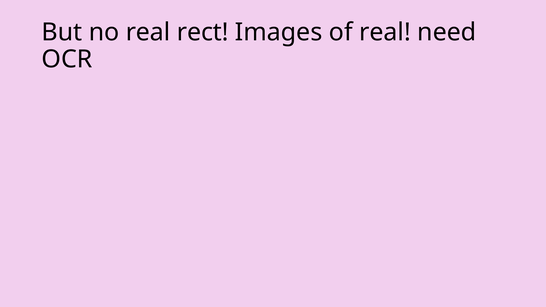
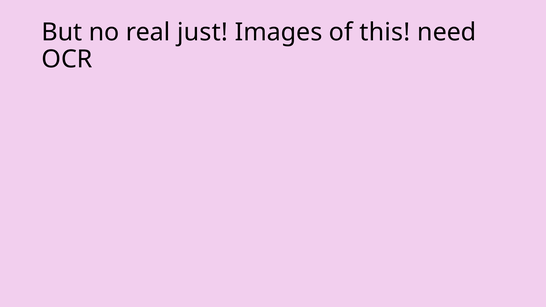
rect: rect -> just (203, 32)
of real: real -> this (385, 32)
